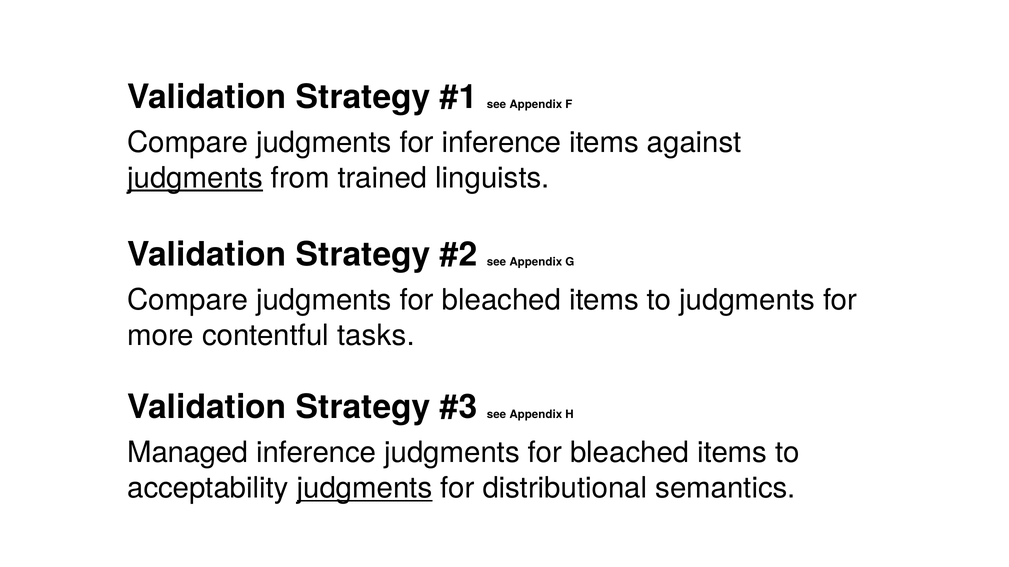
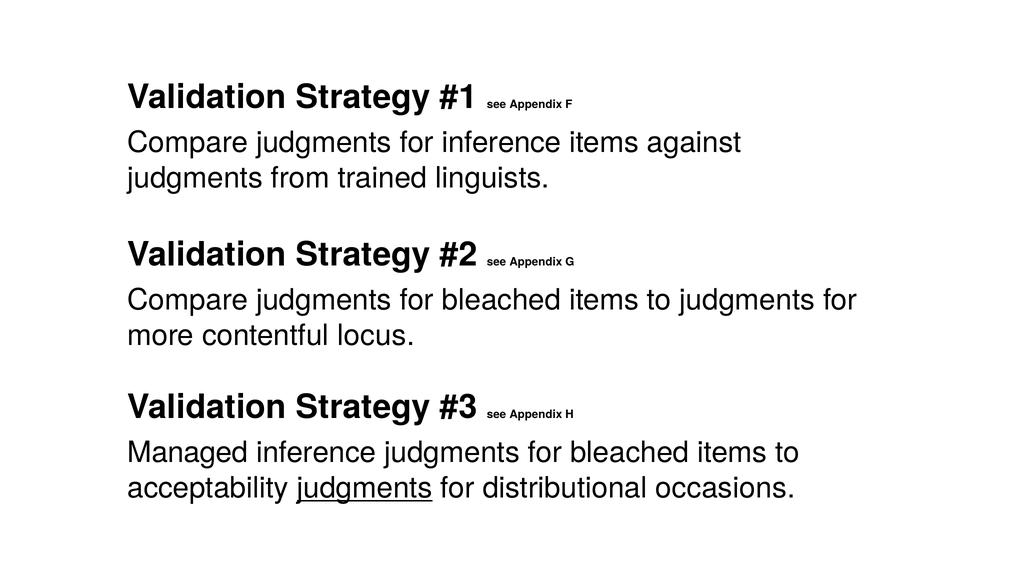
judgments underline: present -> none (195, 178)
tasks: tasks -> locus (376, 336)
semantics: semantics -> occasions (725, 488)
